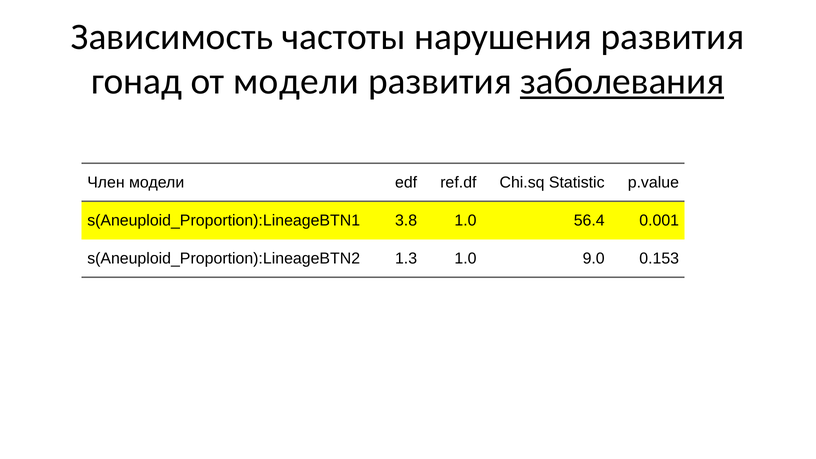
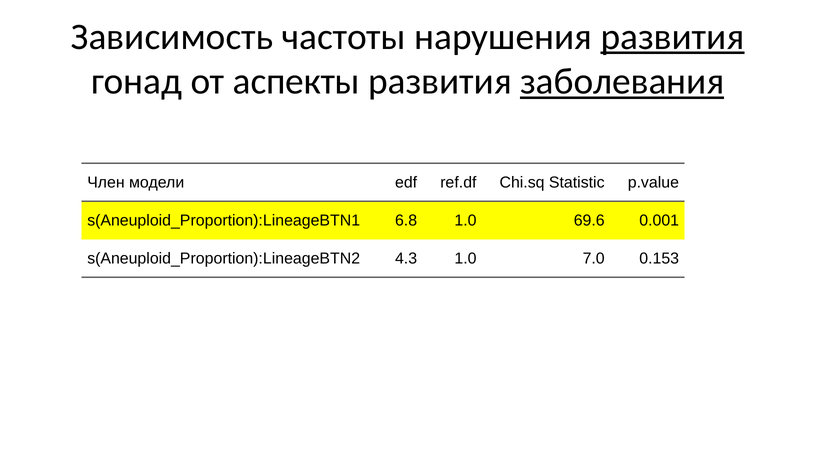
развития underline: none -> present (672, 37)
от модели: модели -> аспекты (296, 82)
3.8: 3.8 -> 6.8 (406, 221)
56.4: 56.4 -> 69.6 (589, 221)
1.3: 1.3 -> 4.3 (406, 259)
9.0: 9.0 -> 7.0 (594, 259)
